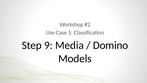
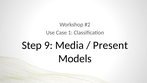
Domino: Domino -> Present (110, 45)
